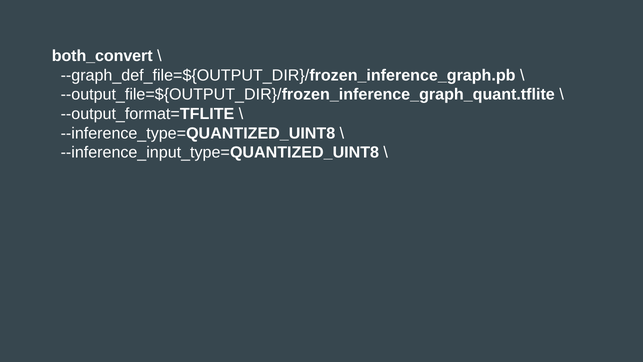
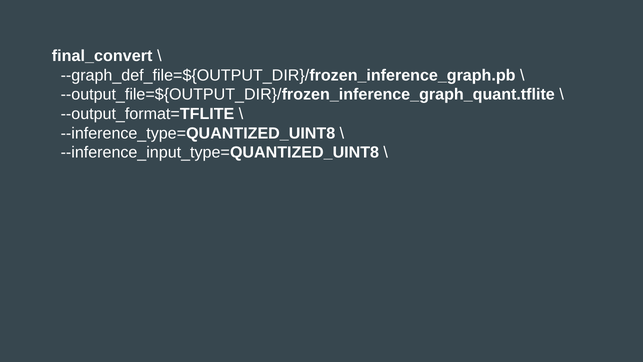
both_convert: both_convert -> final_convert (102, 56)
